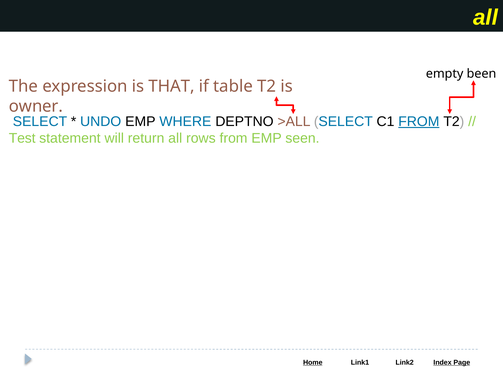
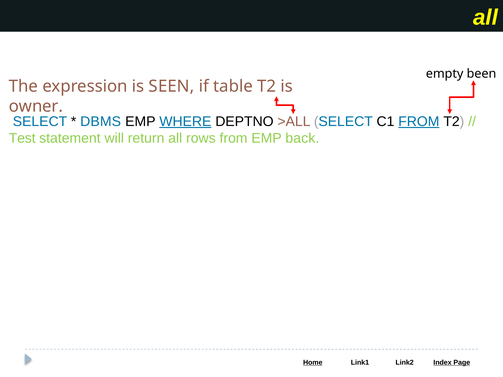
THAT: THAT -> SEEN (171, 86)
UNDO: UNDO -> DBMS (101, 122)
WHERE underline: none -> present (185, 122)
seen: seen -> back (302, 138)
